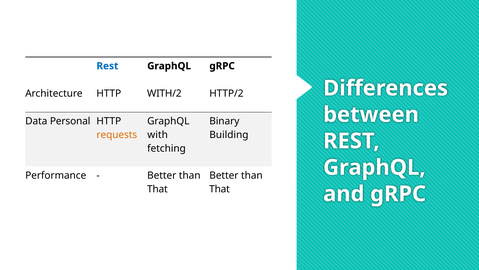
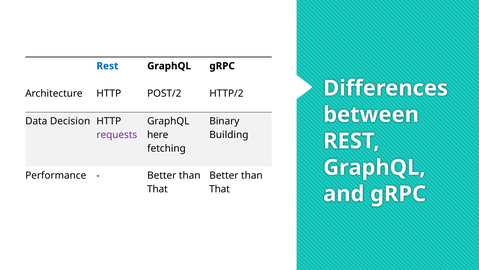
WITH/2: WITH/2 -> POST/2 (164, 93)
Personal: Personal -> Decision (70, 121)
requests colour: orange -> purple (117, 134)
with: with -> here (158, 134)
